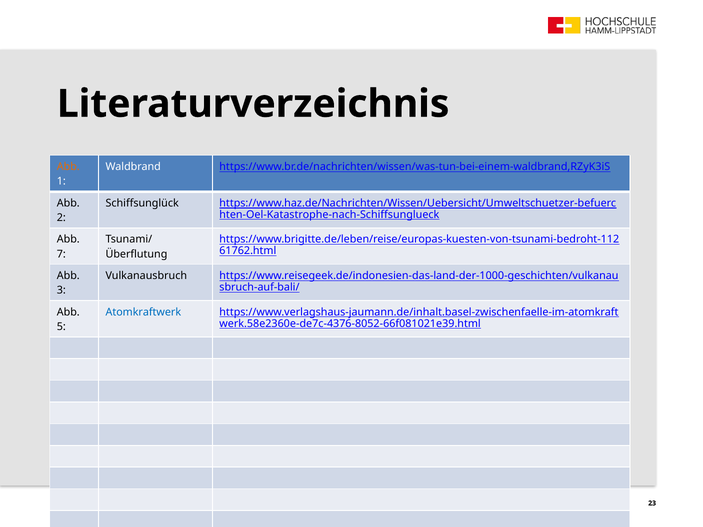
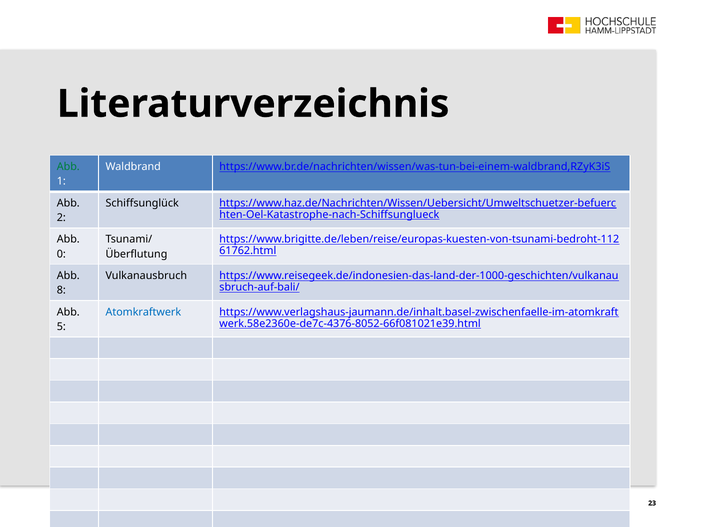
Abb colour: orange -> green (68, 167)
7: 7 -> 0 (61, 254)
3: 3 -> 8 (61, 290)
